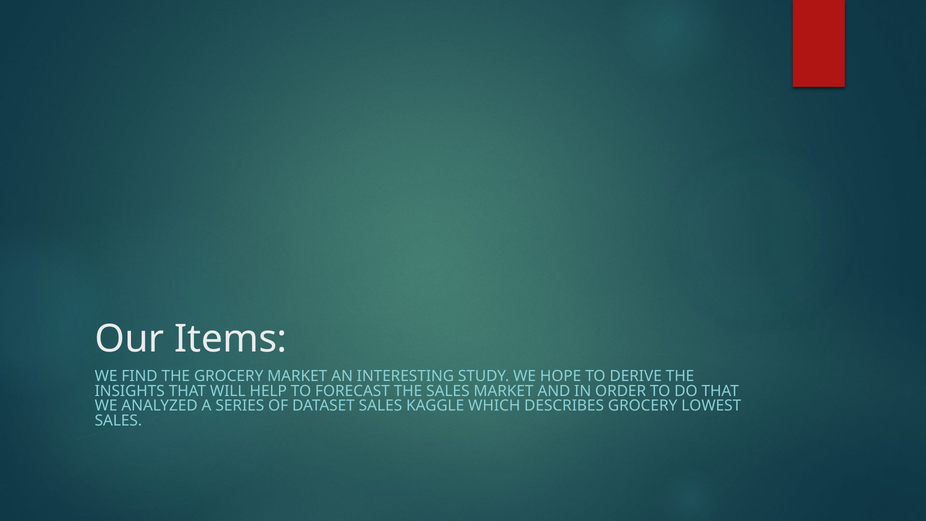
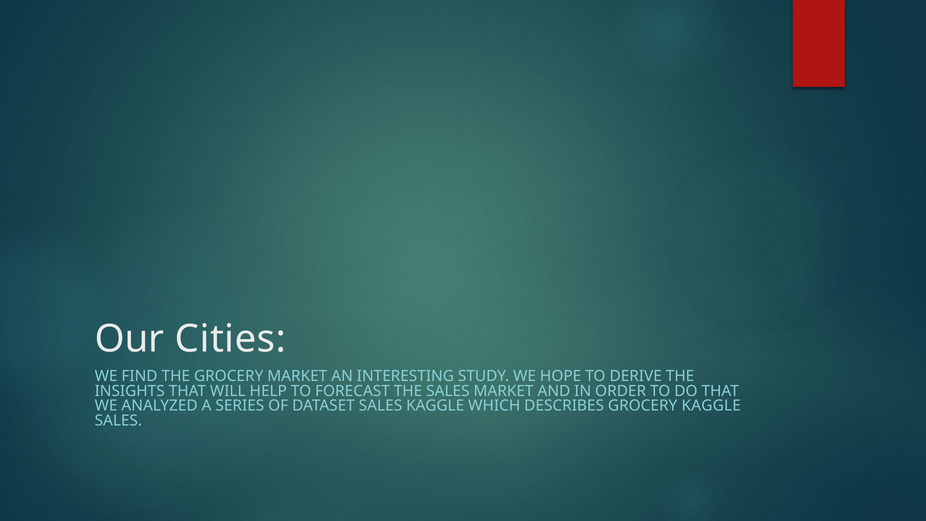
Items: Items -> Cities (230, 339)
GROCERY LOWEST: LOWEST -> KAGGLE (711, 406)
